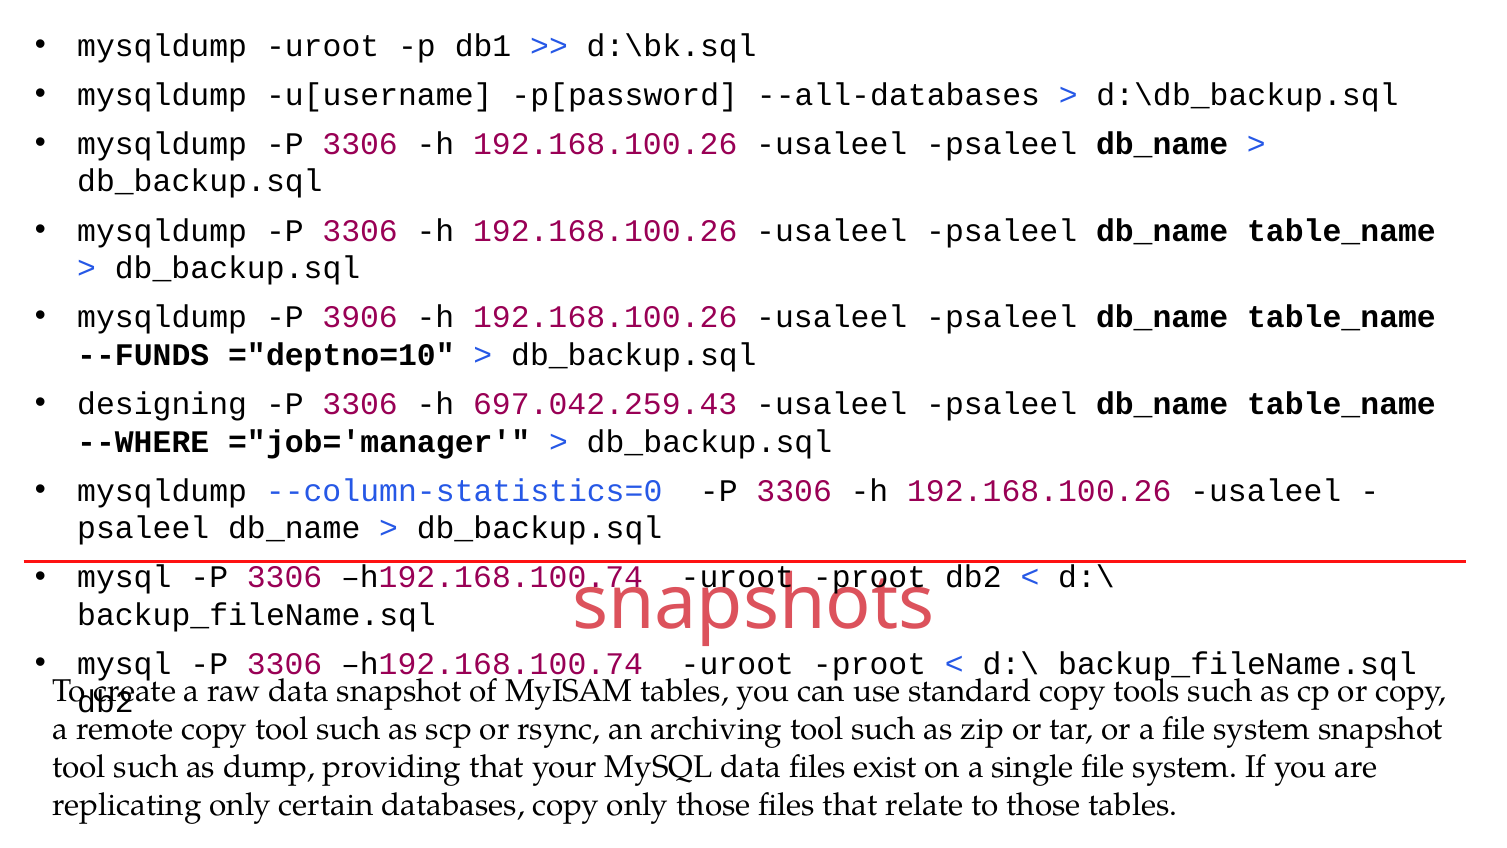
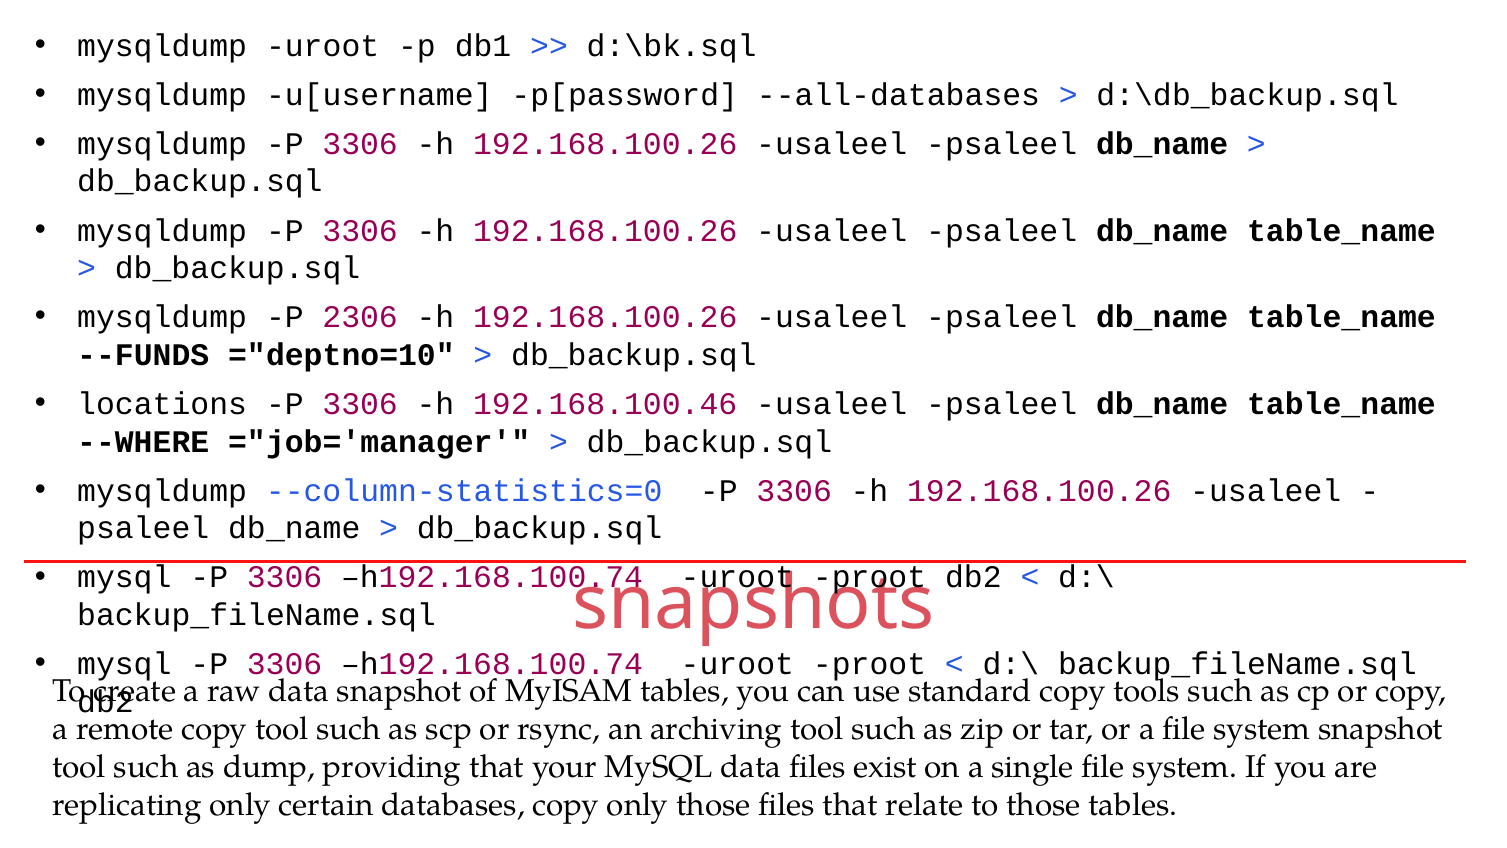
3906: 3906 -> 2306 (360, 317)
designing: designing -> locations (162, 404)
697.042.259.43: 697.042.259.43 -> 192.168.100.46 (605, 404)
